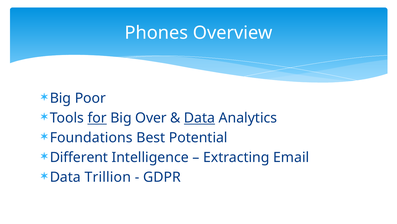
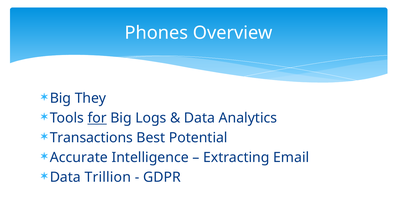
Poor: Poor -> They (90, 98)
Over: Over -> Logs (151, 118)
Data underline: present -> none (199, 118)
Foundations: Foundations -> Transactions (91, 137)
Different: Different -> Accurate (79, 157)
